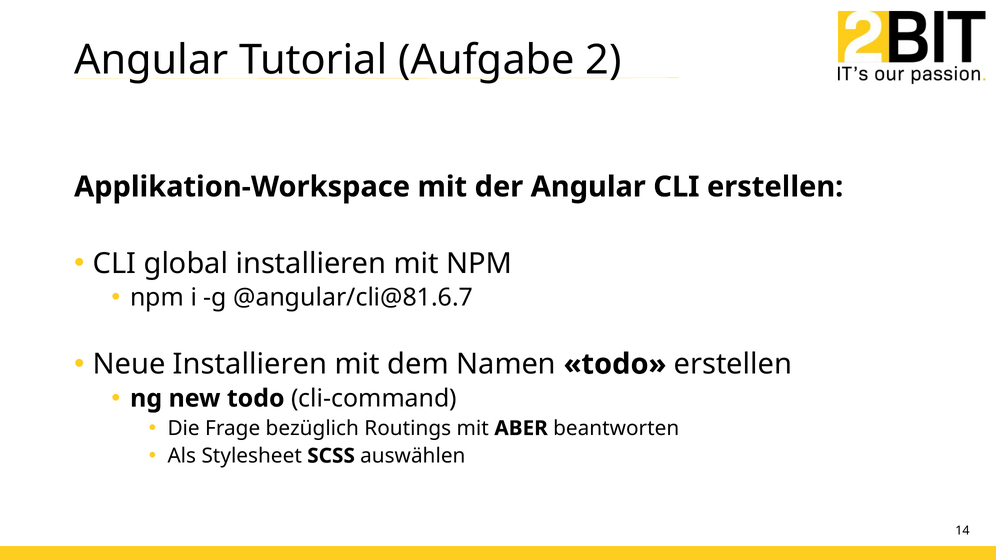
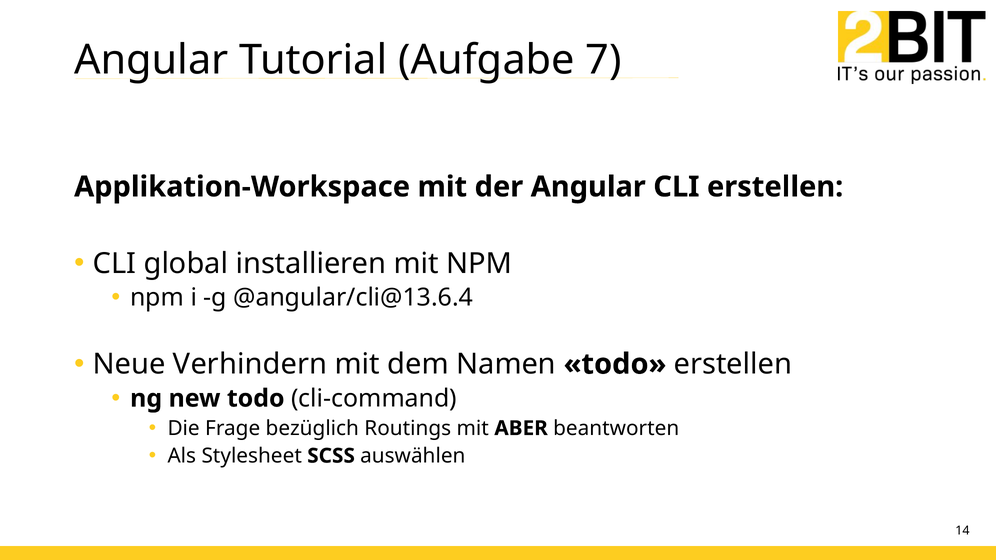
2: 2 -> 7 (603, 60)
@angular/cli@81.6.7: @angular/cli@81.6.7 -> @angular/cli@13.6.4 (353, 298)
Neue Installieren: Installieren -> Verhindern (250, 364)
